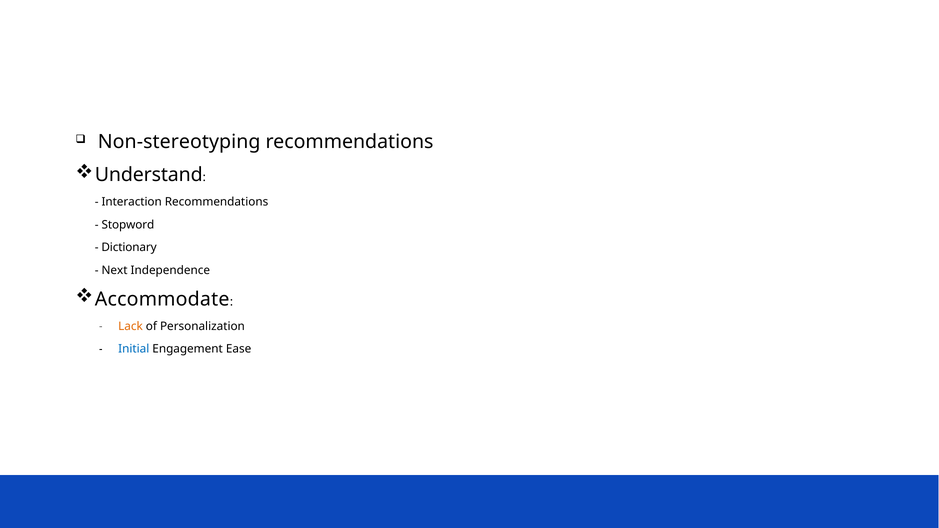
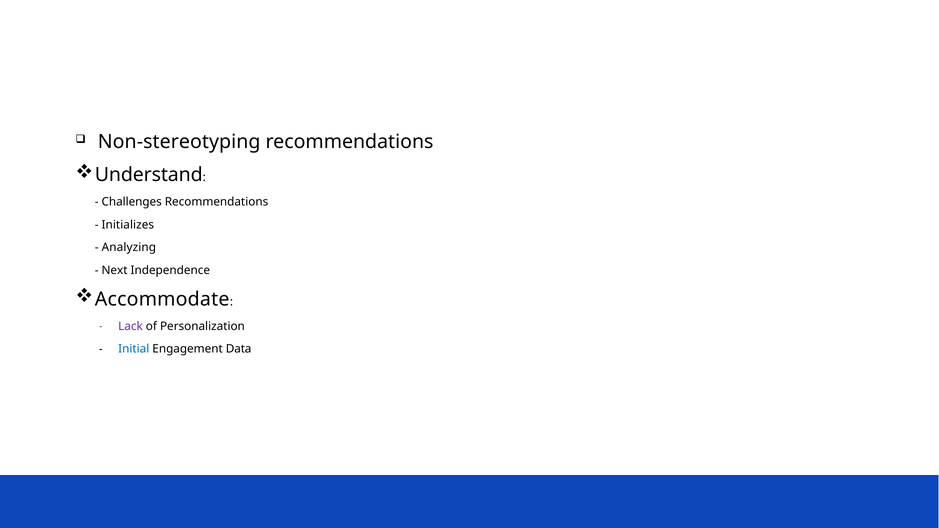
Interaction: Interaction -> Challenges (132, 202)
Stopword: Stopword -> Initializes (128, 225)
Dictionary: Dictionary -> Analyzing (129, 248)
Lack colour: orange -> purple (131, 326)
Ease: Ease -> Data (239, 349)
